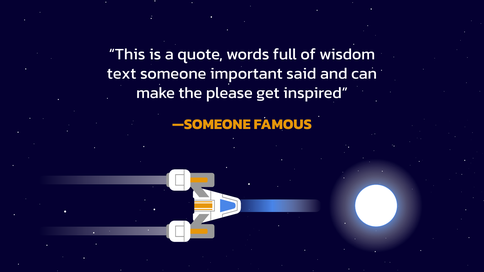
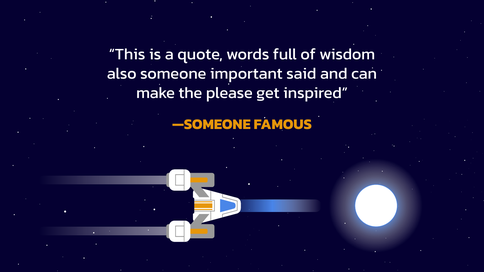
text: text -> also (122, 74)
